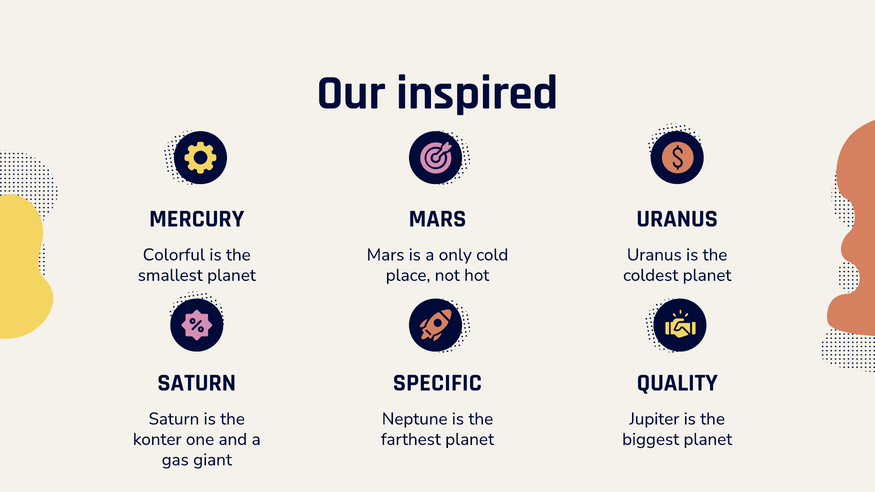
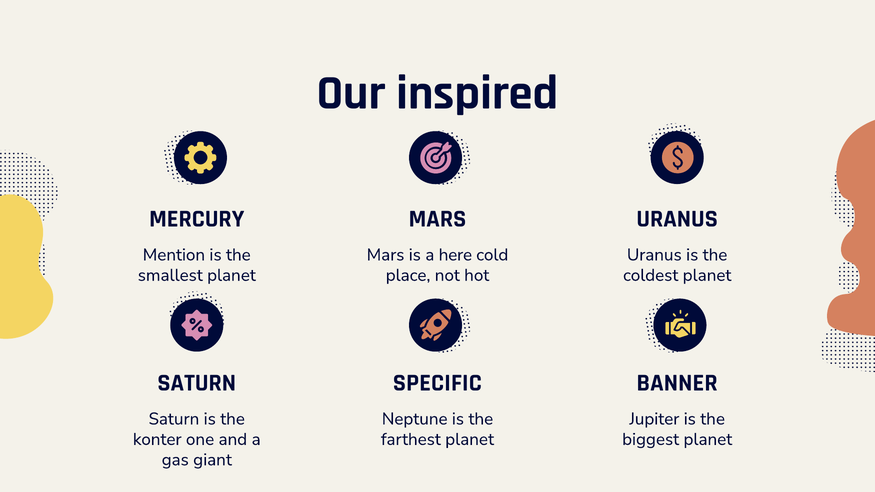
Colorful: Colorful -> Mention (174, 255)
only: only -> here (455, 255)
QUALITY: QUALITY -> BANNER (677, 383)
